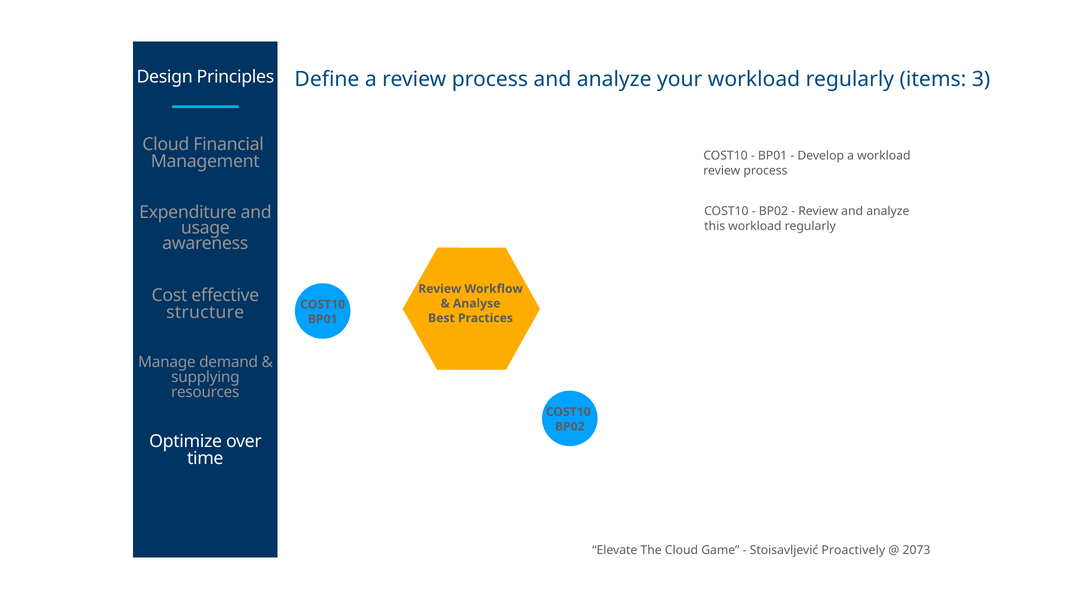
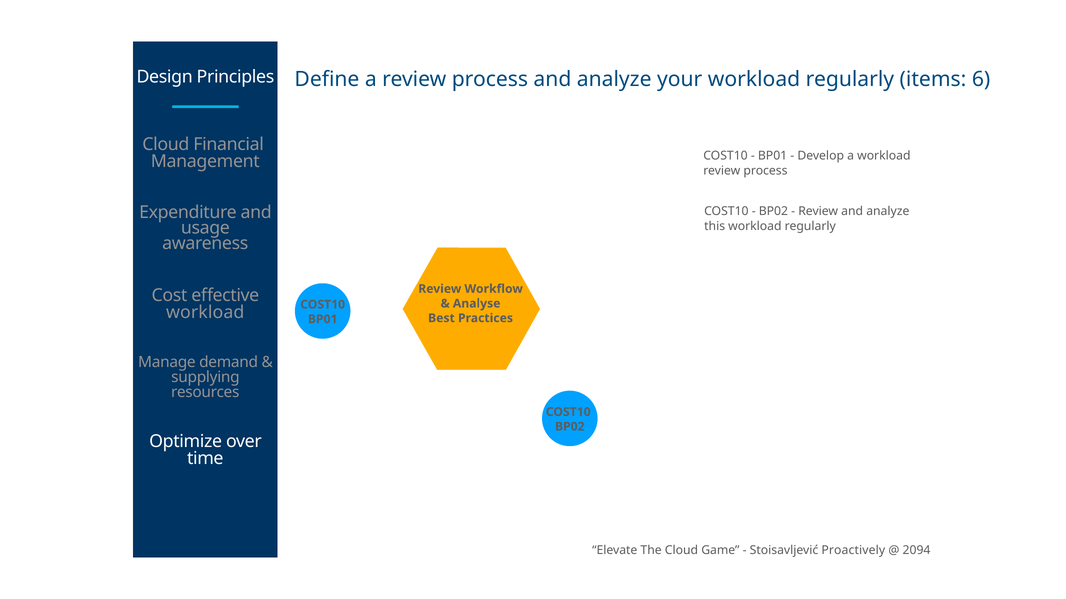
3: 3 -> 6 (981, 79)
structure: structure -> workload (205, 313)
2073: 2073 -> 2094 (917, 551)
